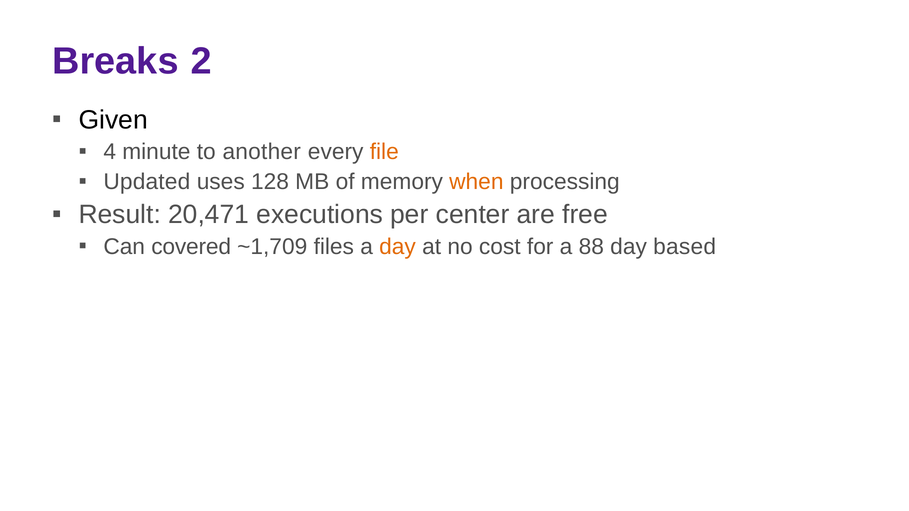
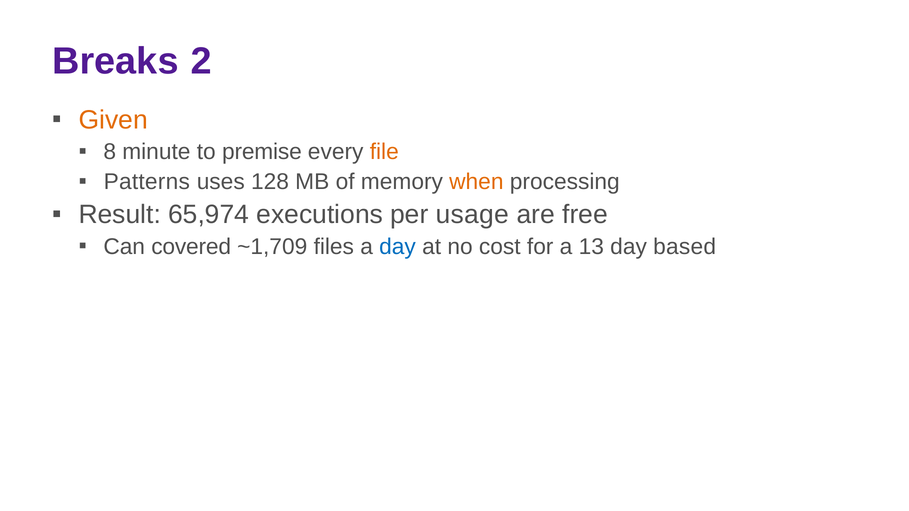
Given colour: black -> orange (113, 120)
4: 4 -> 8 (110, 152)
another: another -> premise (262, 152)
Updated: Updated -> Patterns (147, 182)
20,471: 20,471 -> 65,974 (209, 215)
center: center -> usage (472, 215)
day colour: orange -> blue (398, 247)
88: 88 -> 13 (591, 247)
